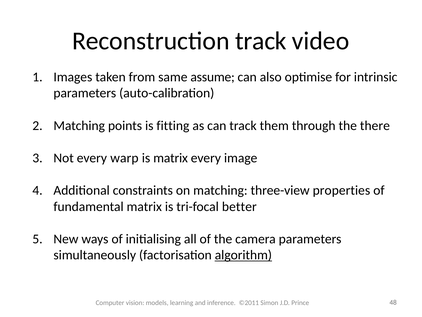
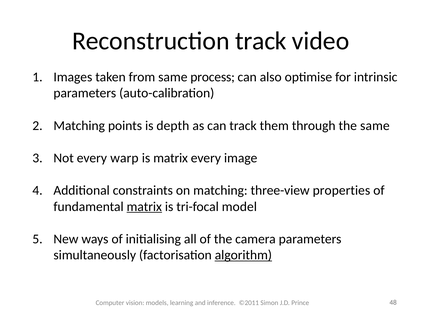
assume: assume -> process (213, 77)
fitting: fitting -> depth (173, 125)
the there: there -> same (375, 125)
matrix underline: none -> present (144, 206)
better: better -> model (239, 206)
